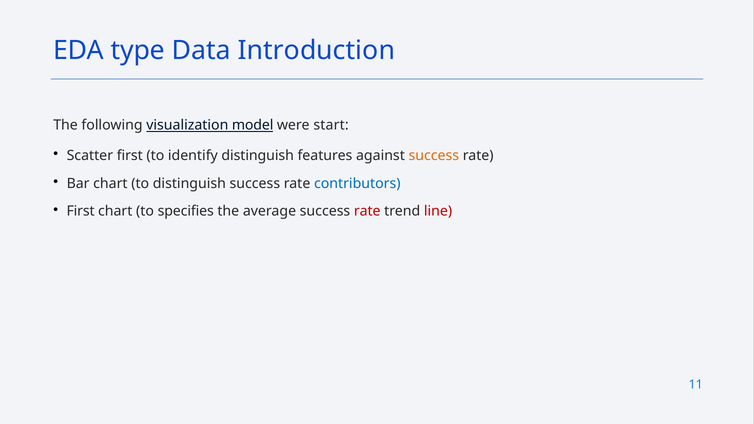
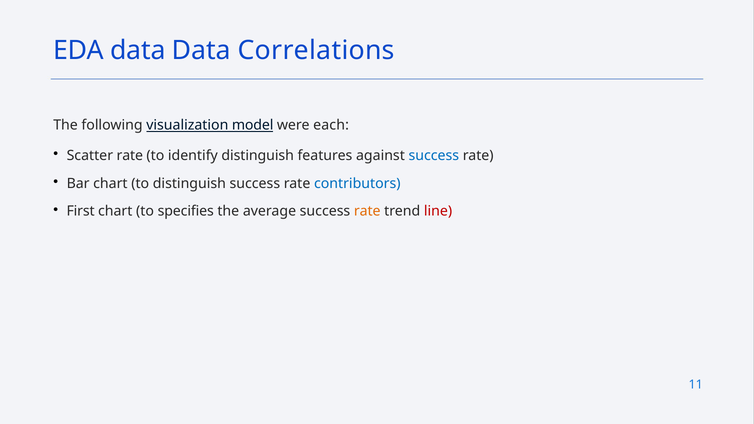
EDA type: type -> data (138, 50)
Introduction: Introduction -> Correlations (316, 50)
start: start -> each (331, 125)
Scatter first: first -> rate (130, 155)
success colour: orange -> blue (434, 155)
rate colour: red -> orange (367, 211)
